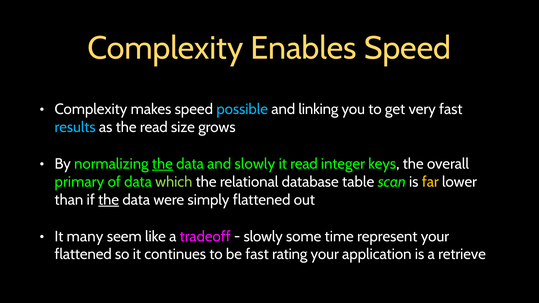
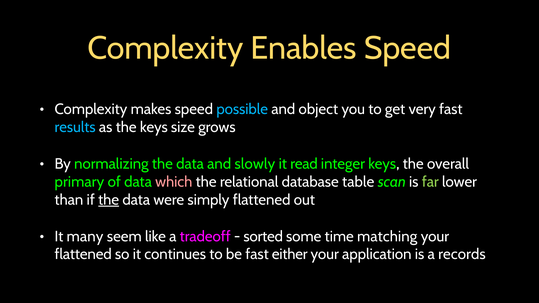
linking: linking -> object (318, 109)
the read: read -> keys (154, 127)
the underline: present -> none (162, 164)
which colour: light green -> pink (174, 182)
far colour: yellow -> light green (430, 182)
slowly: slowly -> sorted (263, 237)
represent: represent -> matching (387, 237)
rating: rating -> either (290, 255)
retrieve: retrieve -> records (462, 255)
